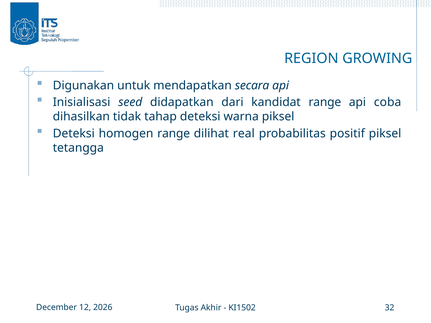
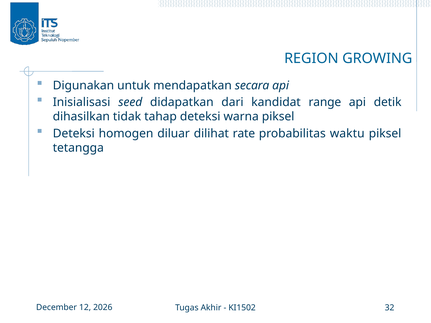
coba: coba -> detik (388, 102)
homogen range: range -> diluar (174, 134)
real: real -> rate (244, 134)
positif: positif -> waktu (347, 134)
